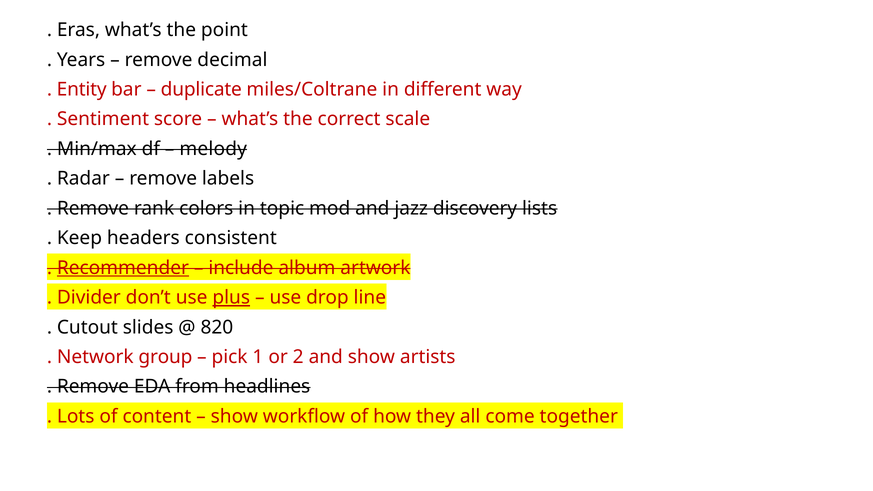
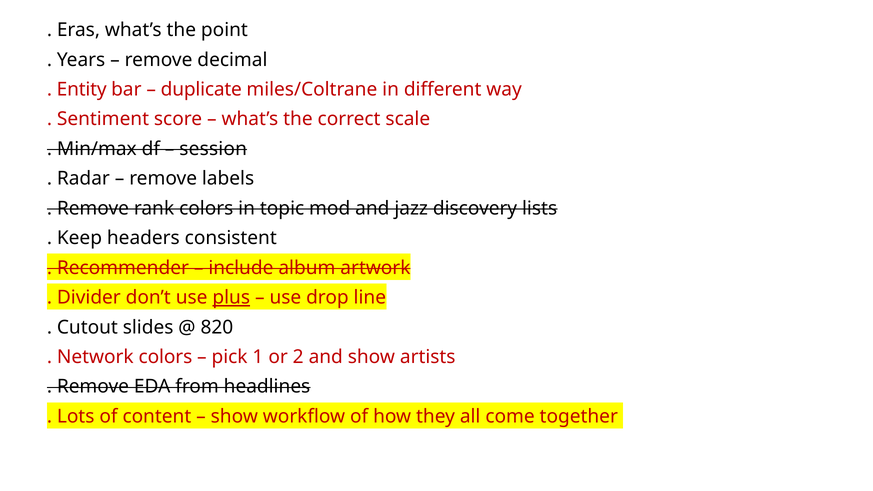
melody: melody -> session (213, 149)
Recommender underline: present -> none (123, 268)
Network group: group -> colors (165, 357)
